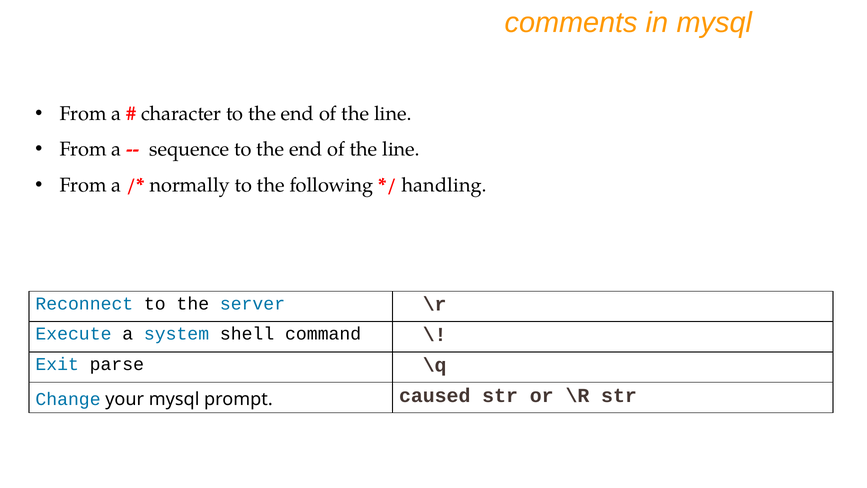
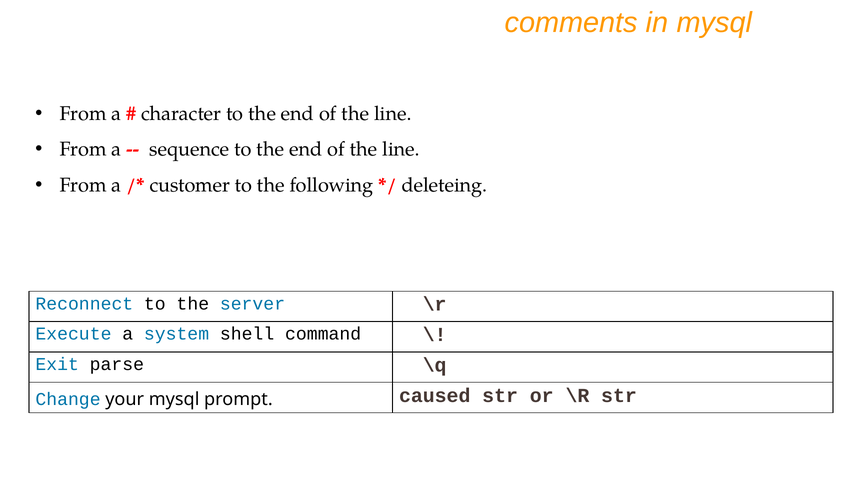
normally: normally -> customer (190, 185)
handling: handling -> deleteing (444, 185)
